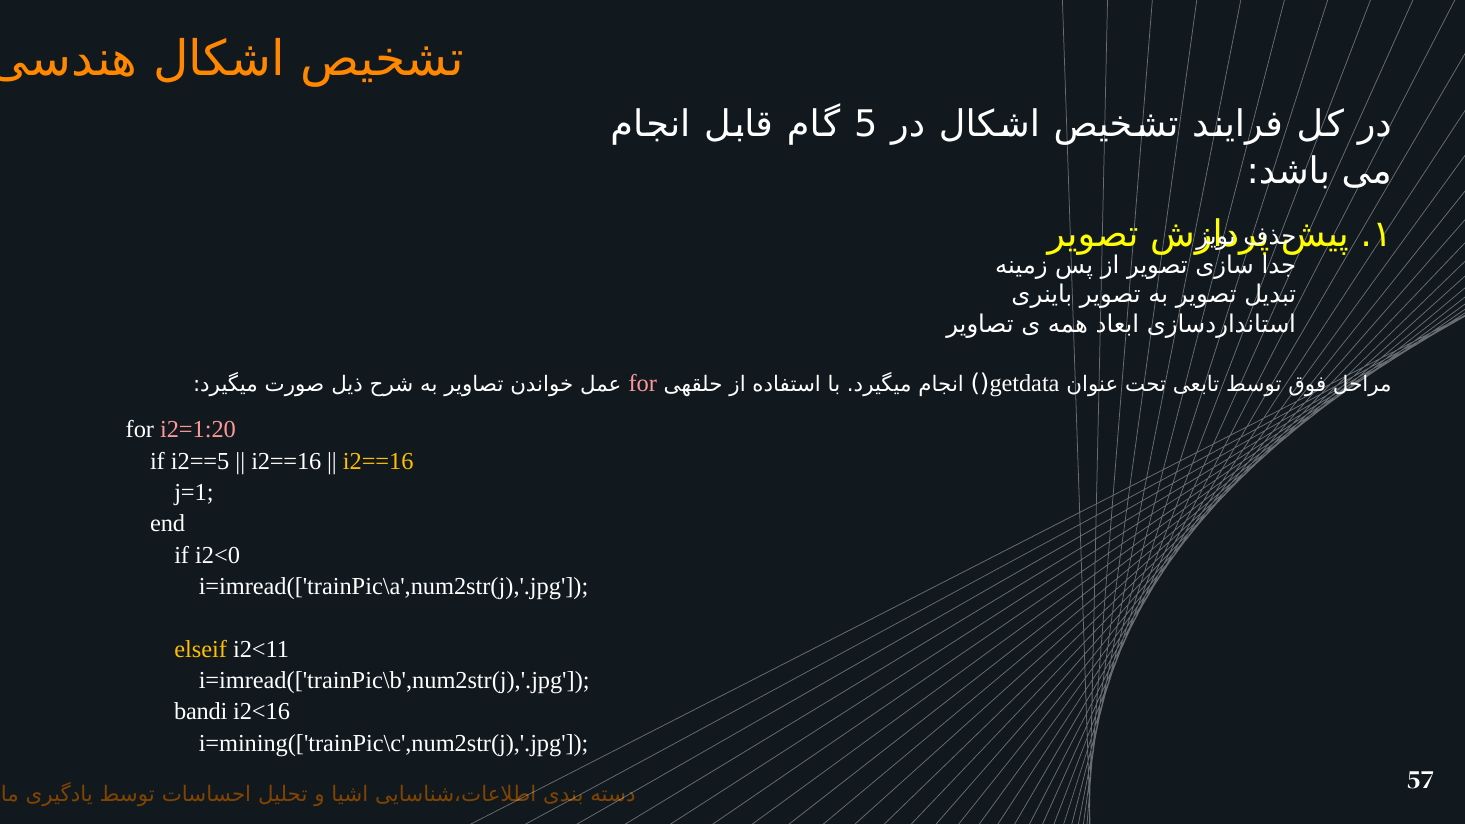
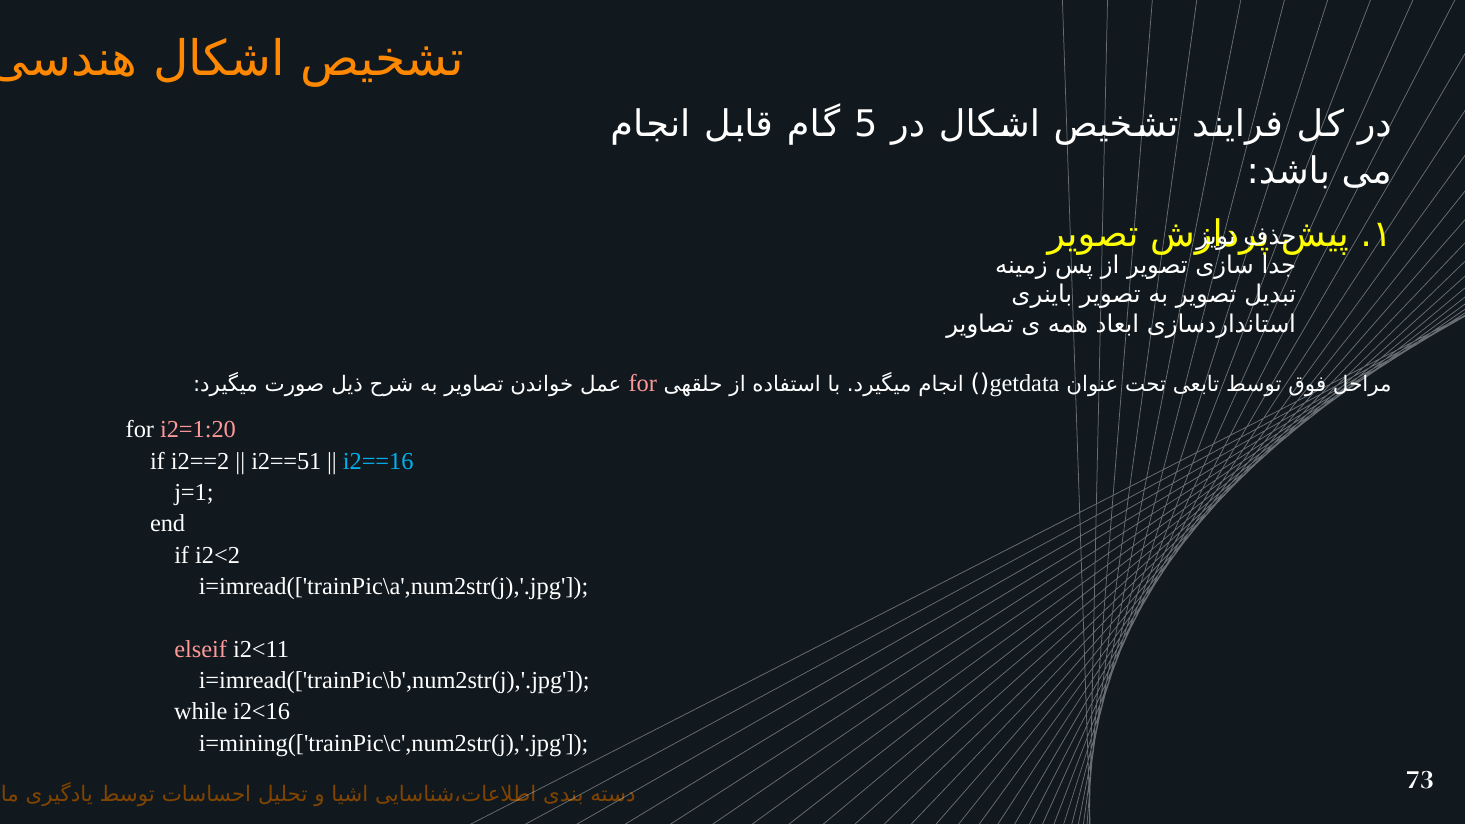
i2==5: i2==5 -> i2==2 (200, 461)
i2==16: i2==16 -> i2==51 (286, 461)
i2==16 colour: yellow -> light blue (378, 461)
i2<0: i2<0 -> i2<2 (218, 555)
elseif colour: yellow -> pink (201, 649)
bandi: bandi -> while (201, 712)
57: 57 -> 73 (1420, 780)
